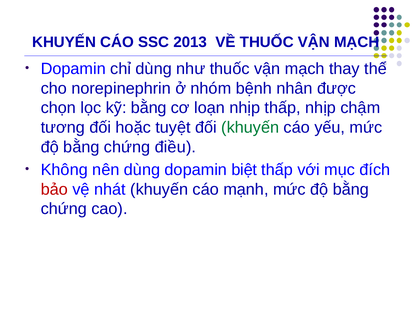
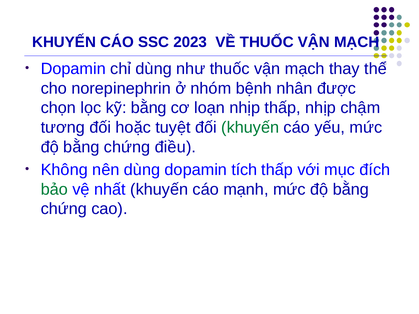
2013: 2013 -> 2023 (190, 42)
biệt: biệt -> tích (244, 170)
bảo colour: red -> green (54, 190)
nhát: nhát -> nhất (110, 190)
